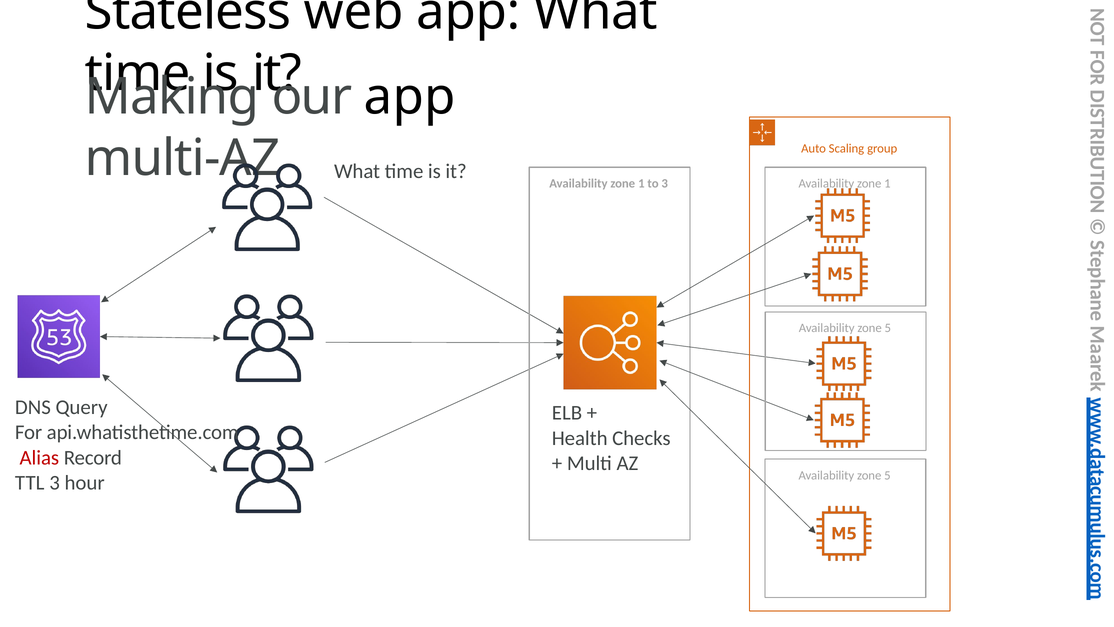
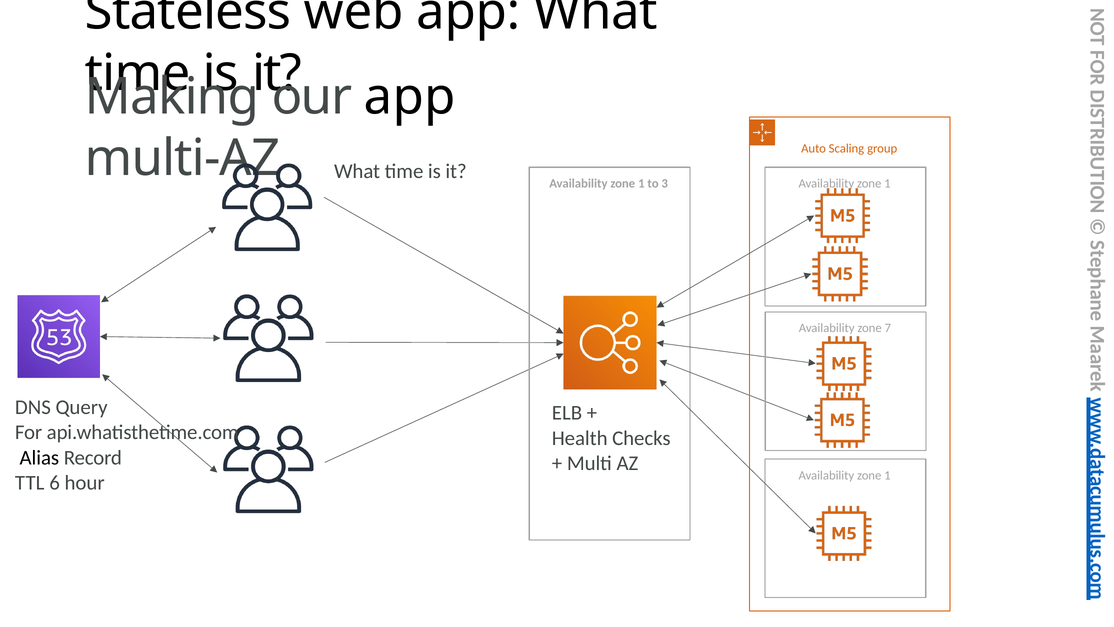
5: 5 -> 7 (888, 328)
Alias colour: red -> black (39, 457)
5: 5 -> 1 (887, 475)
TTL 3: 3 -> 6 (55, 482)
